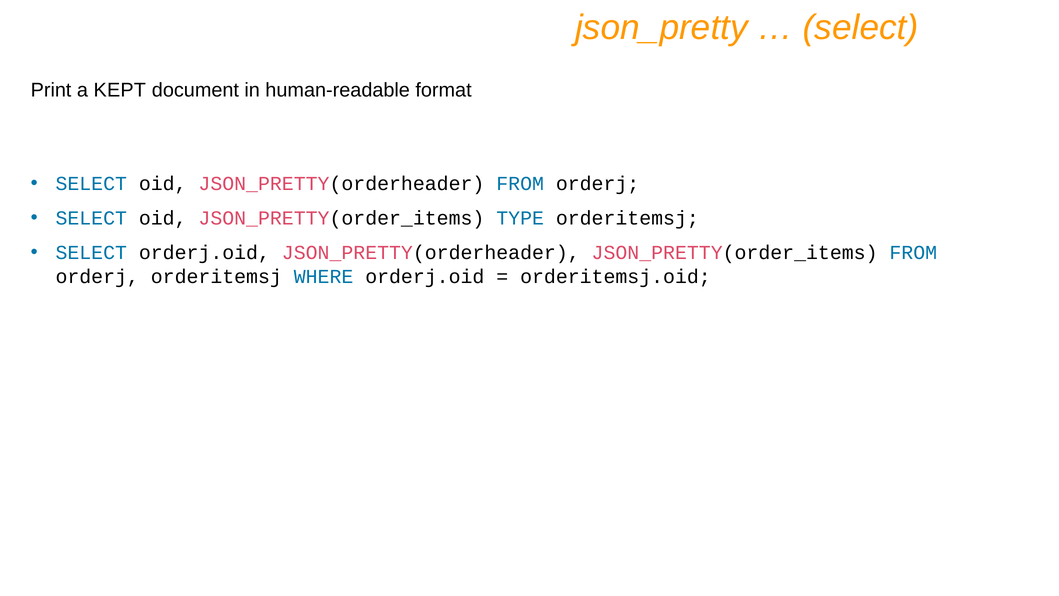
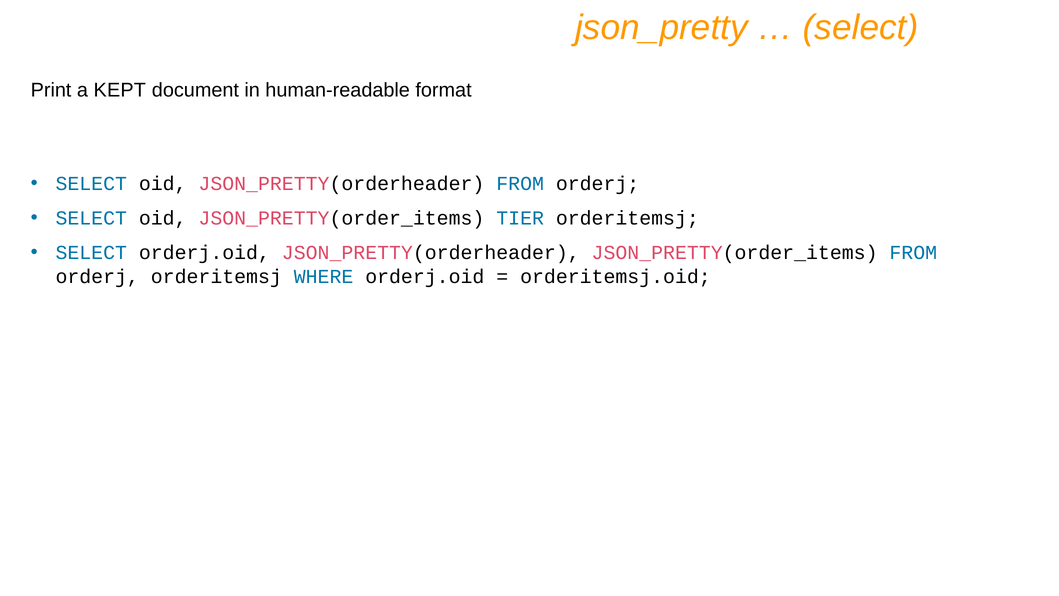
TYPE: TYPE -> TIER (520, 218)
